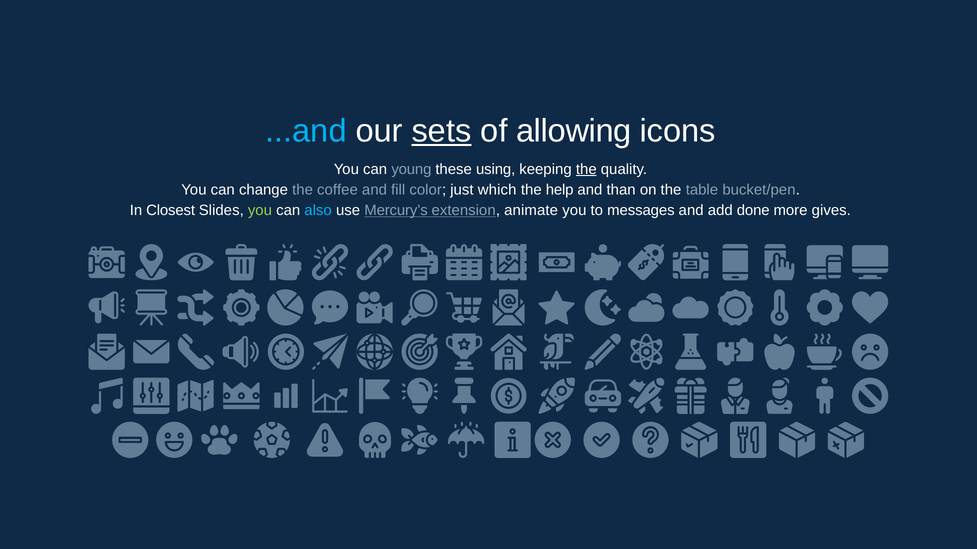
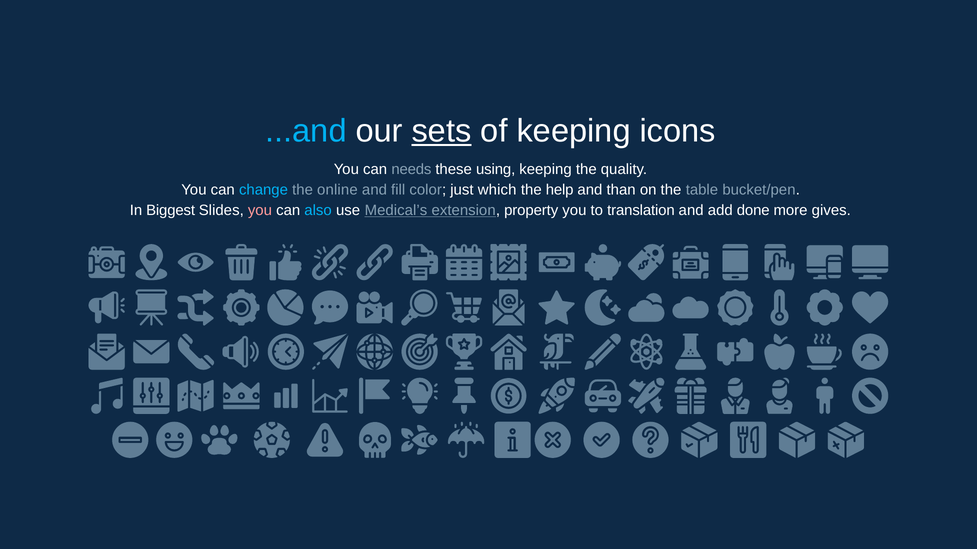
of allowing: allowing -> keeping (574, 131)
young: young -> needs (411, 169)
the underline: present -> none (586, 169)
change colour: white -> light blue (263, 190)
coffee: coffee -> online (337, 190)
Closest: Closest -> Biggest (171, 210)
you colour: light green -> pink (260, 210)
Mercury’s: Mercury’s -> Medical’s (396, 210)
animate: animate -> property (531, 210)
messages: messages -> translation (641, 210)
